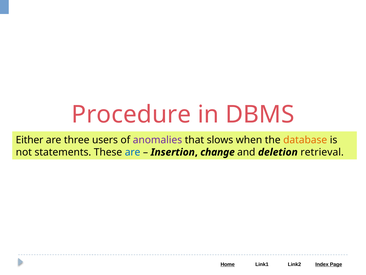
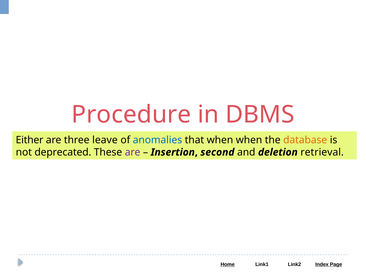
users: users -> leave (105, 140)
anomalies colour: purple -> blue (157, 140)
that slows: slows -> when (220, 140)
statements: statements -> deprecated (63, 152)
are colour: blue -> purple (133, 152)
change: change -> second (217, 152)
